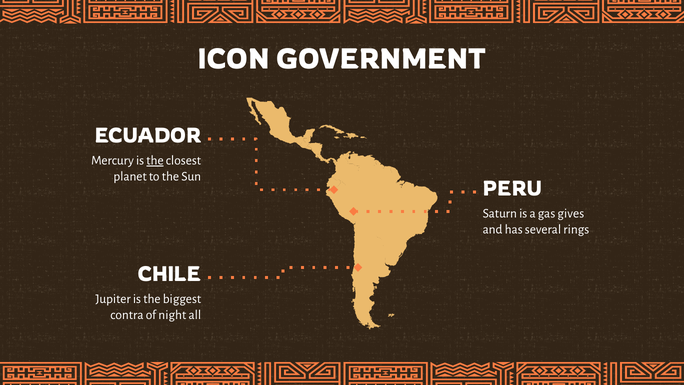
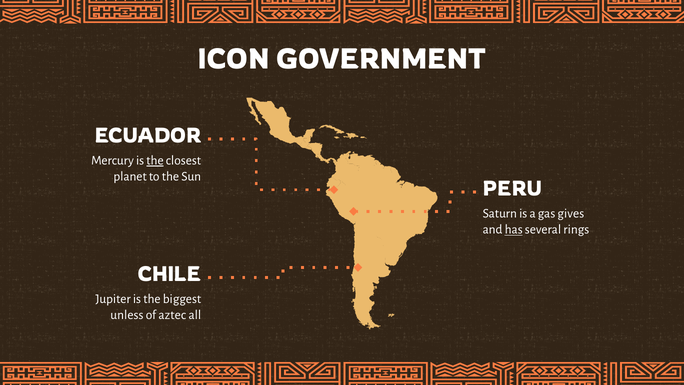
has underline: none -> present (514, 229)
contra: contra -> unless (127, 315)
night: night -> aztec (172, 315)
